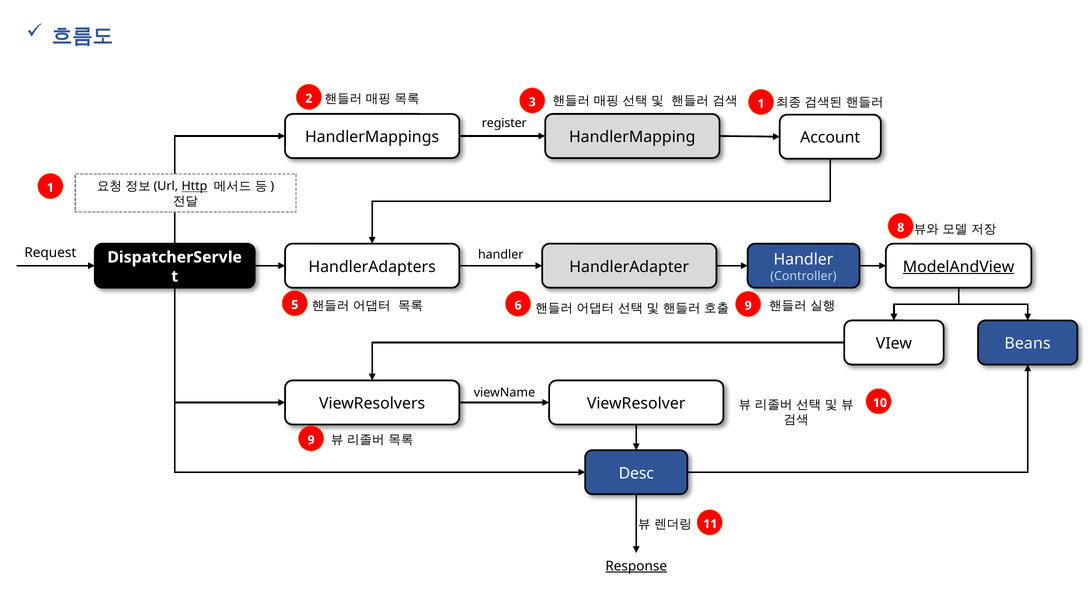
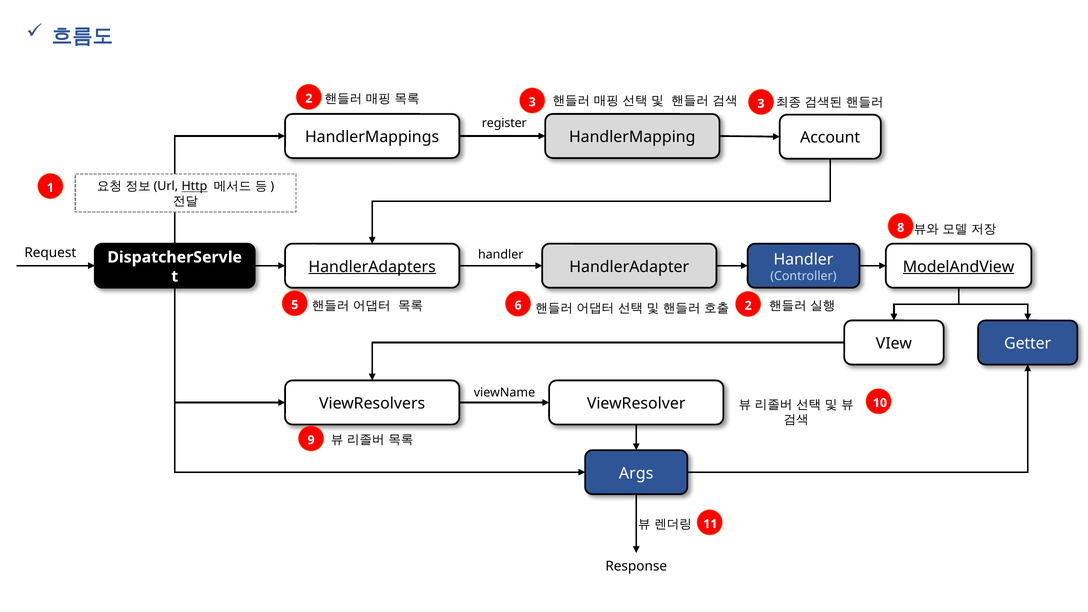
3 1: 1 -> 3 (761, 104)
HandlerAdapters underline: none -> present (372, 267)
6 9: 9 -> 2 (748, 306)
Beans: Beans -> Getter (1028, 344)
Desc: Desc -> Args (636, 473)
Response underline: present -> none (636, 566)
